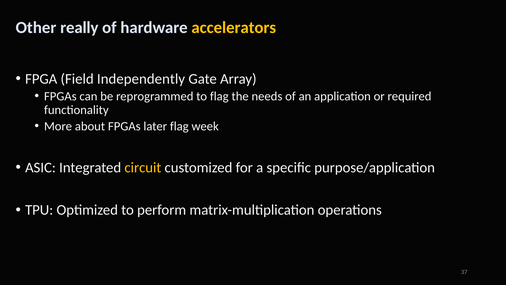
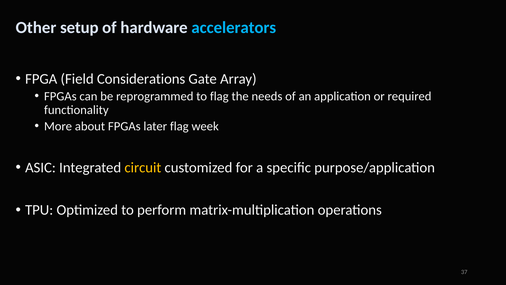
really: really -> setup (79, 27)
accelerators colour: yellow -> light blue (234, 27)
Independently: Independently -> Considerations (141, 79)
